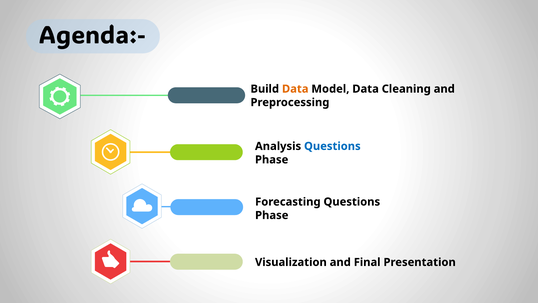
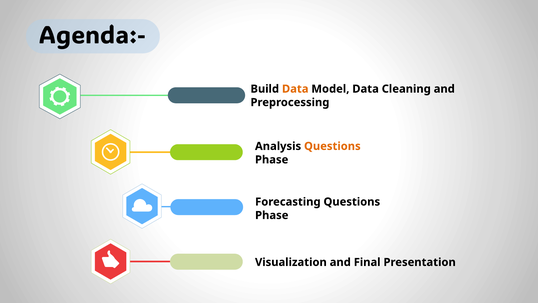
Questions colour: blue -> orange (332, 146)
